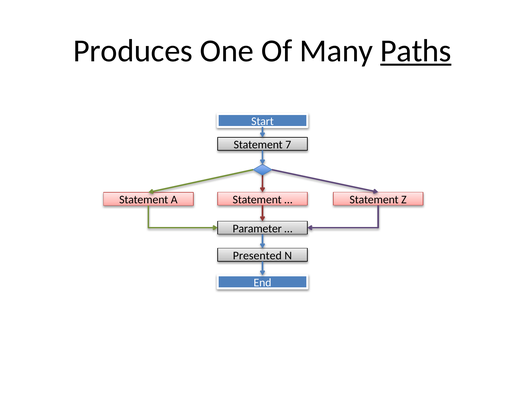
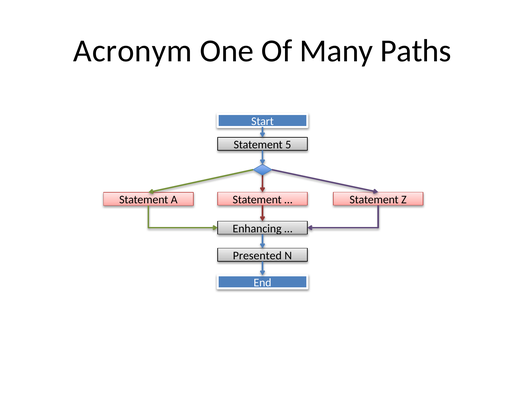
Produces: Produces -> Acronym (133, 51)
Paths underline: present -> none (416, 51)
7: 7 -> 5 (288, 145)
Parameter: Parameter -> Enhancing (257, 228)
